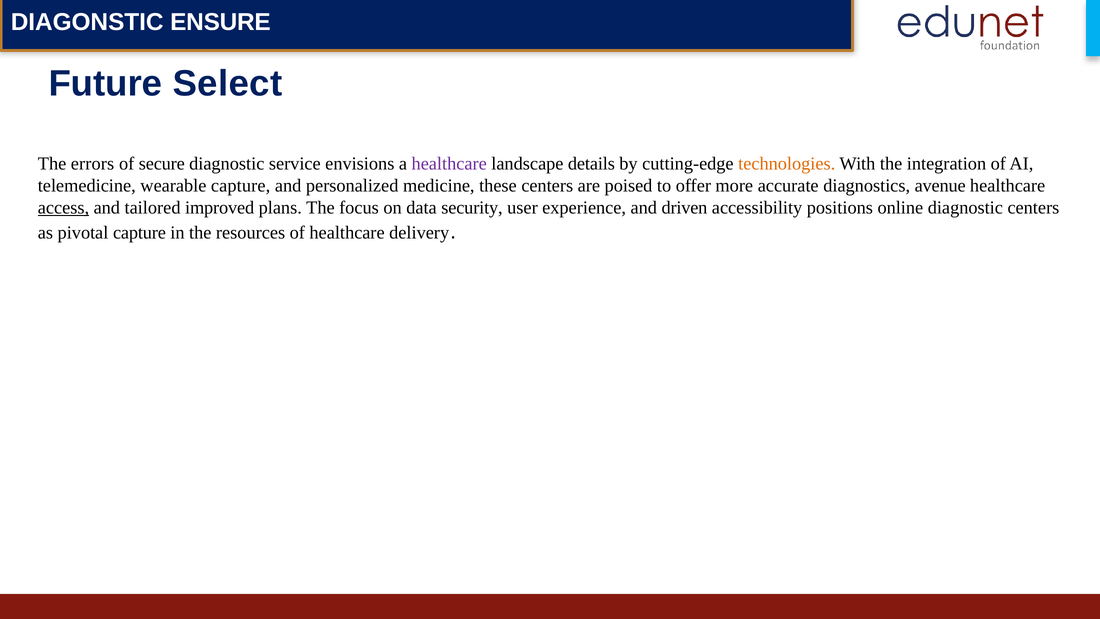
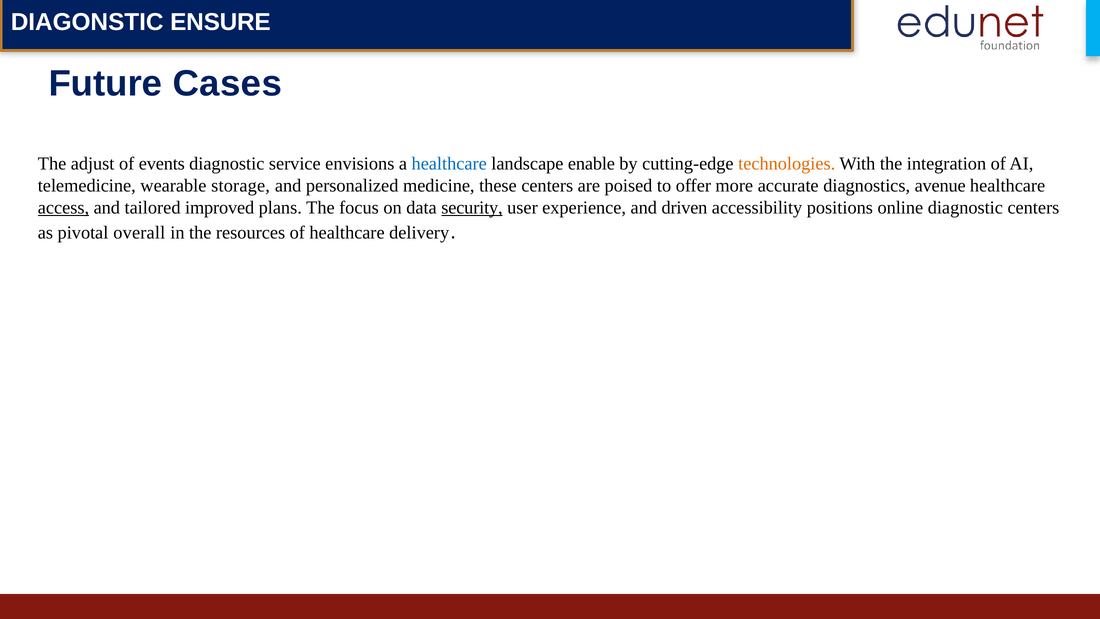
Select: Select -> Cases (227, 84)
errors: errors -> adjust (93, 163)
secure: secure -> events (162, 163)
healthcare colour: purple -> blue (449, 163)
details: details -> enable (591, 163)
wearable capture: capture -> storage (241, 185)
security underline: none -> present (472, 207)
pivotal capture: capture -> overall (139, 232)
